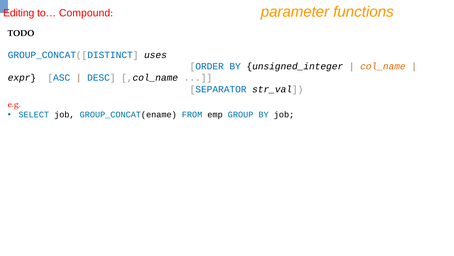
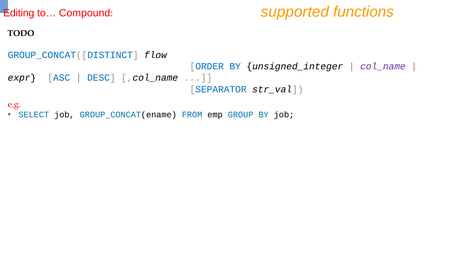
parameter: parameter -> supported (295, 12)
uses: uses -> flow (155, 55)
col_name colour: orange -> purple (383, 66)
